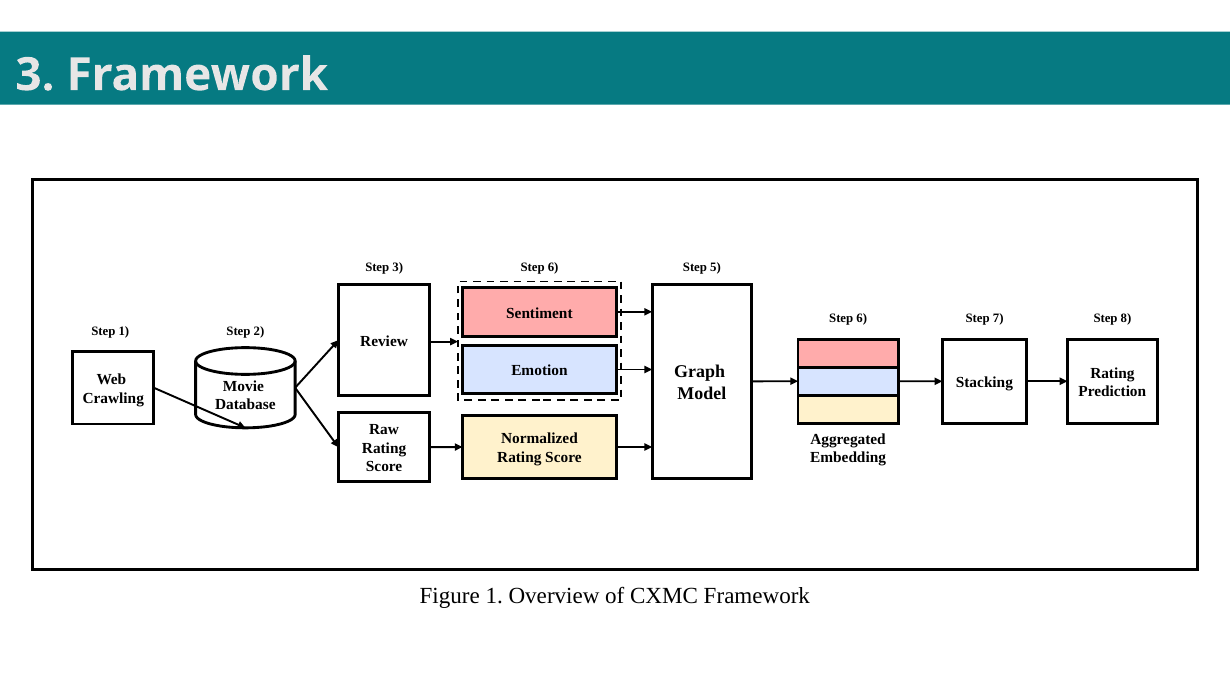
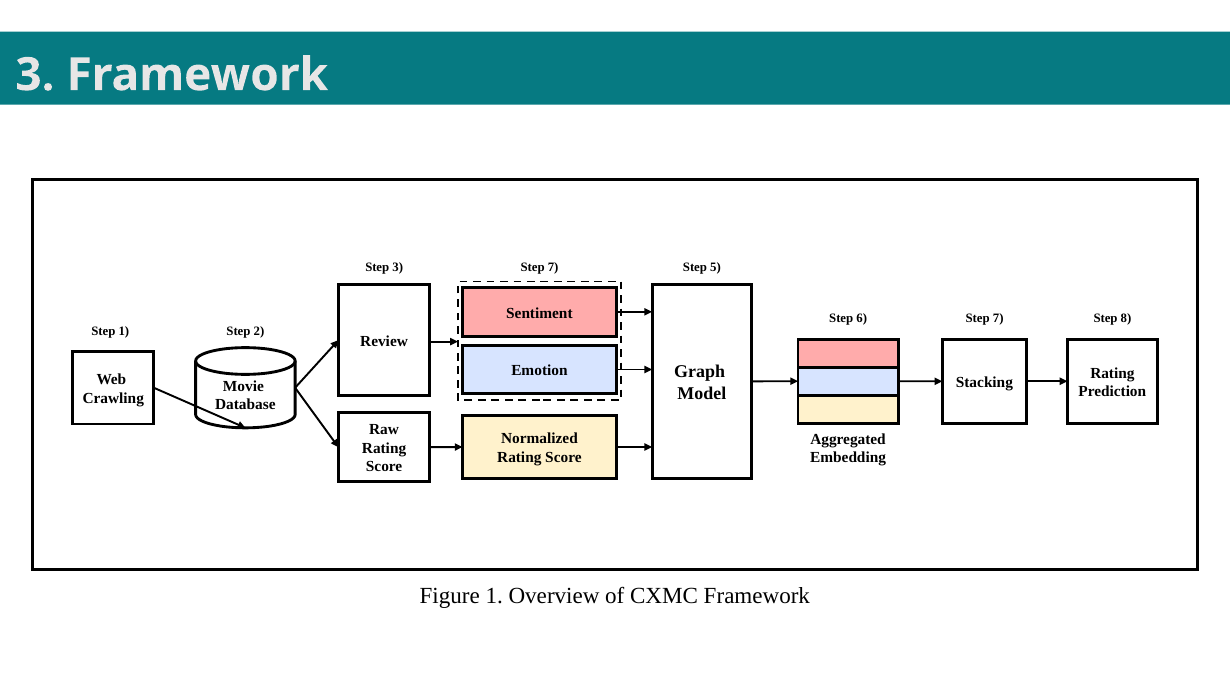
3 Step 6: 6 -> 7 (553, 267)
